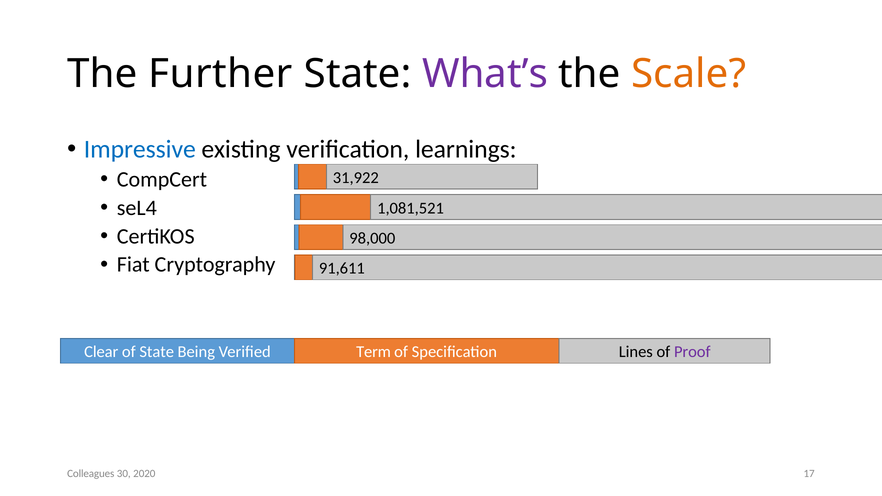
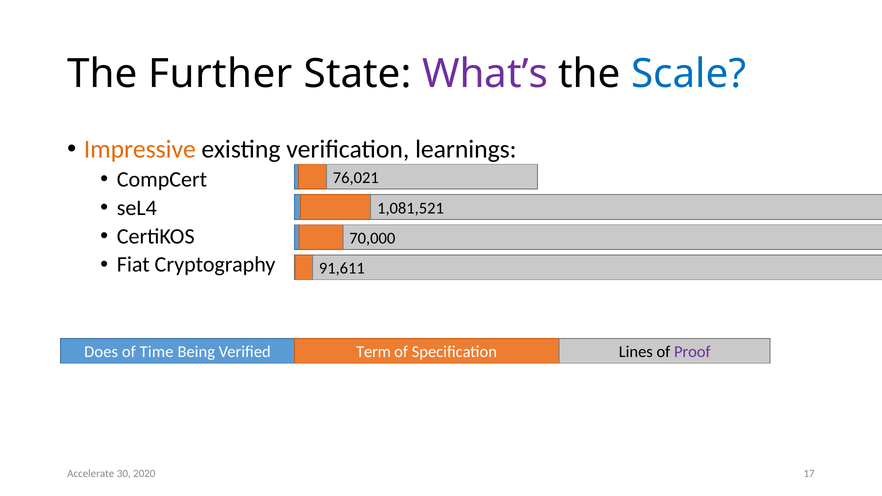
Scale colour: orange -> blue (689, 74)
Impressive colour: blue -> orange (140, 149)
31,922: 31,922 -> 76,021 (356, 178)
98,000: 98,000 -> 70,000 (372, 238)
Clear: Clear -> Does (101, 352)
of State: State -> Time (157, 352)
Colleagues: Colleagues -> Accelerate (91, 474)
